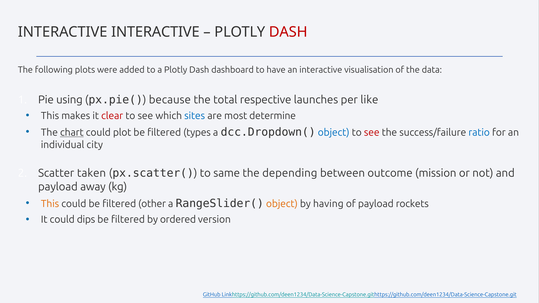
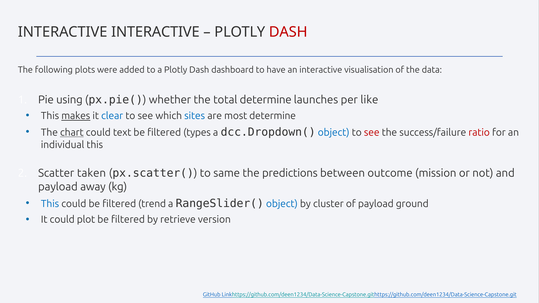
because: because -> whether (170, 100)
total respective: respective -> determine (266, 100)
makes underline: none -> present (76, 116)
clear colour: red -> blue (112, 116)
plot: plot -> text (122, 133)
ratio colour: blue -> red (479, 133)
individual city: city -> this (95, 145)
depending: depending -> predictions (290, 173)
This colour: orange -> blue (50, 204)
other: other -> trend (152, 204)
object colour: orange -> blue (282, 204)
having: having -> cluster (328, 204)
rockets: rockets -> ground (412, 204)
dips: dips -> plot (86, 220)
ordered: ordered -> retrieve (178, 220)
